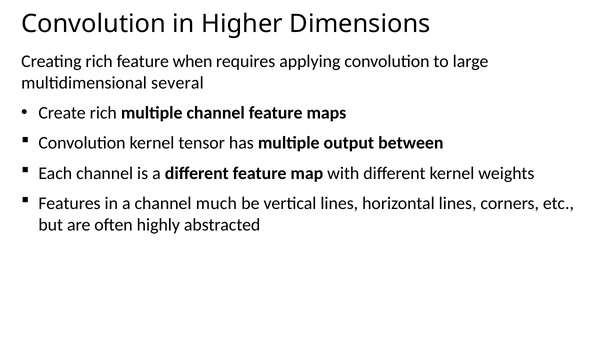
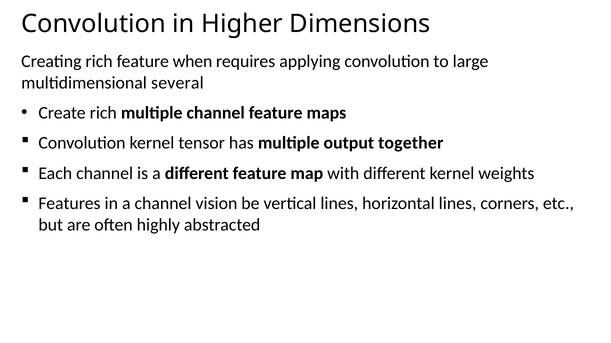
between: between -> together (411, 143)
much: much -> vision (216, 204)
